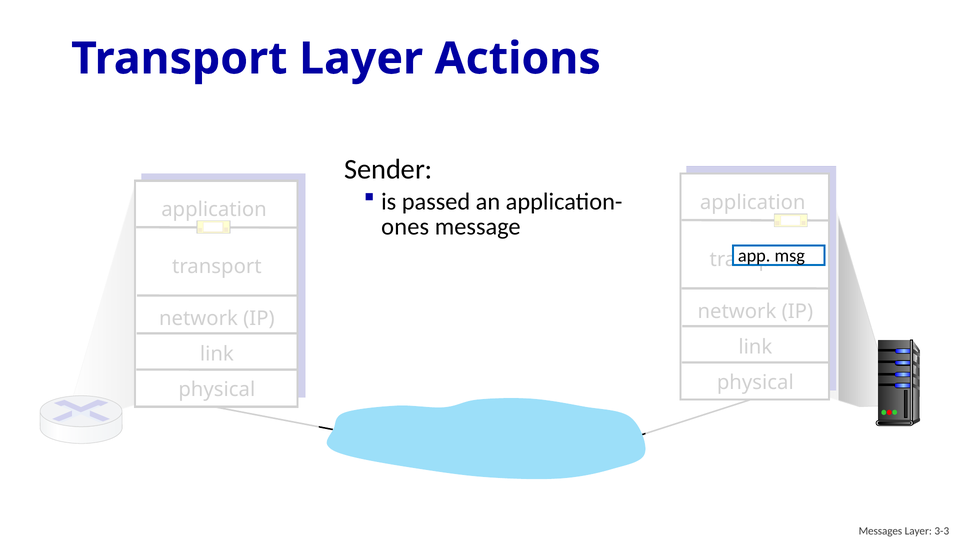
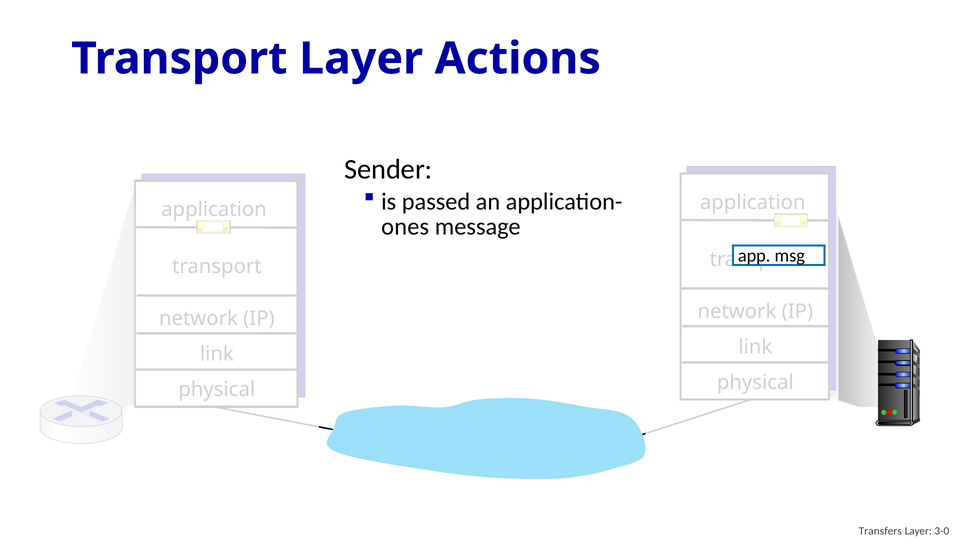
Messages: Messages -> Transfers (880, 531)
3-3: 3-3 -> 3-0 (942, 531)
